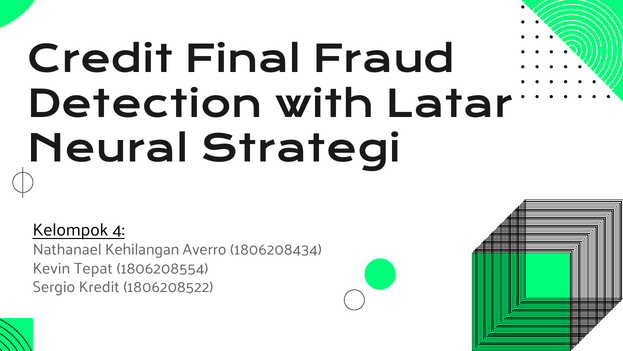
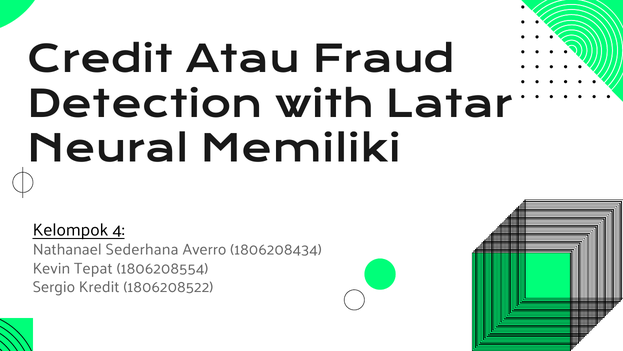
Final: Final -> Atau (243, 60)
Strategi: Strategi -> Memiliki (301, 149)
Kehilangan: Kehilangan -> Sederhana (142, 249)
